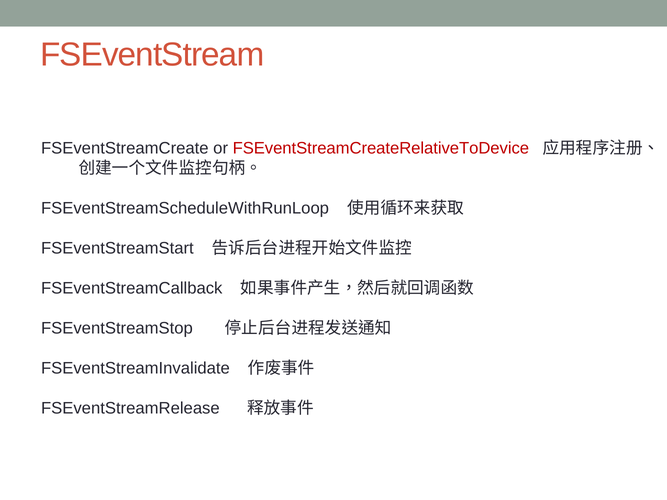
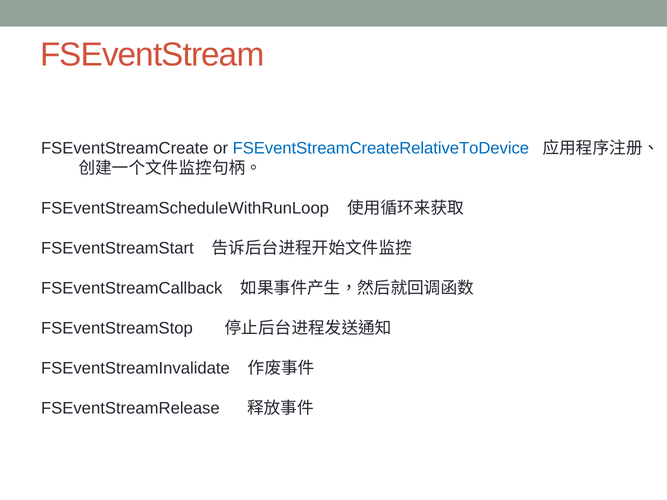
FSEventStreamCreateRelativeToDevice colour: red -> blue (381, 148)
